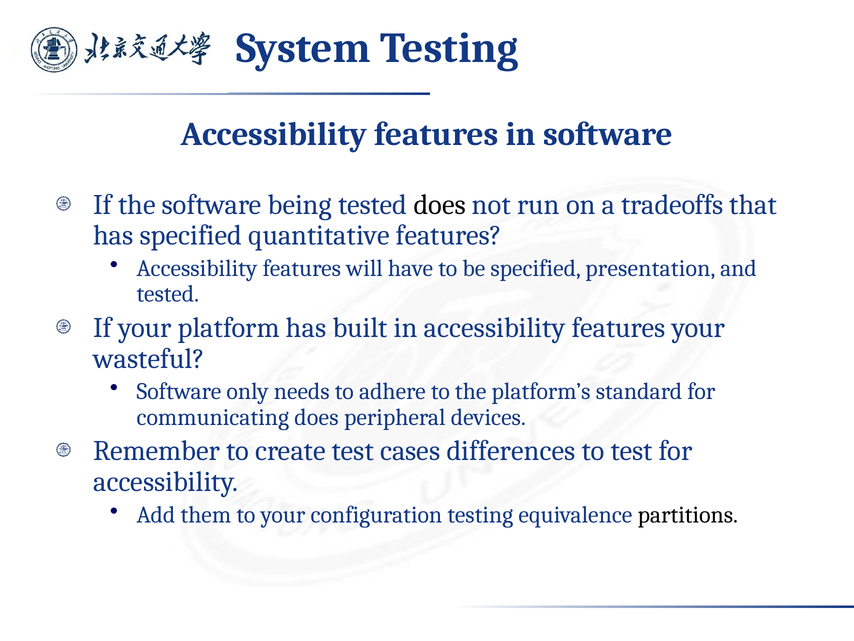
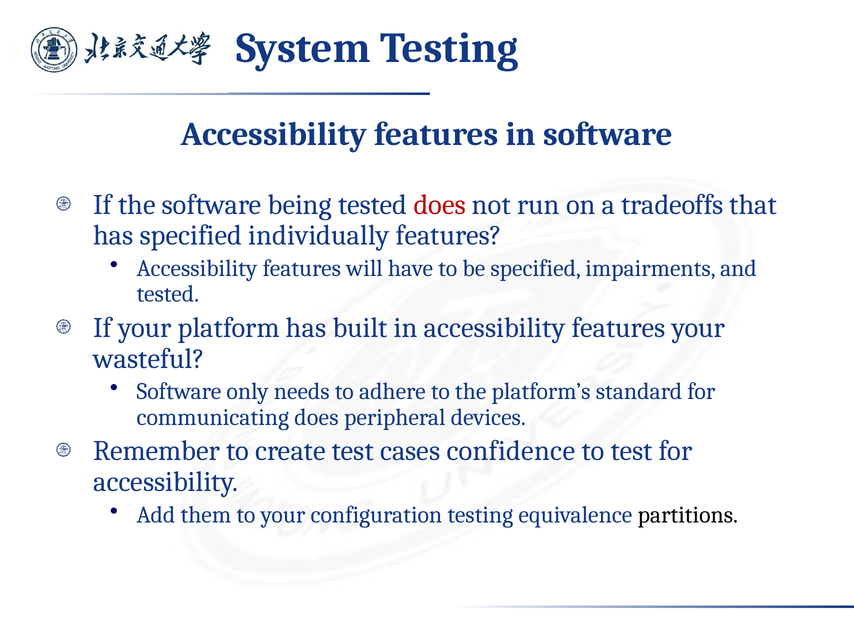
does colour: black -> red (440, 204)
quantitative: quantitative -> individually (319, 235)
presentation: presentation -> impairments (650, 268)
differences: differences -> confidence (511, 451)
